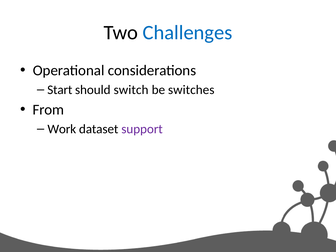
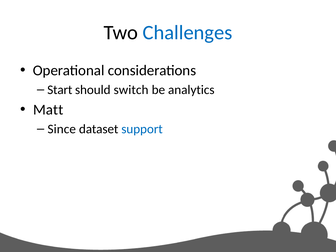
switches: switches -> analytics (191, 90)
From: From -> Matt (48, 110)
Work: Work -> Since (62, 129)
support colour: purple -> blue (142, 129)
